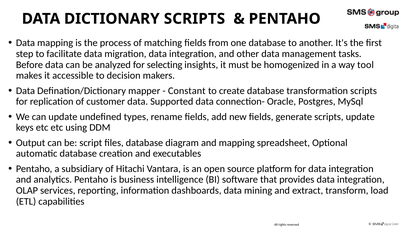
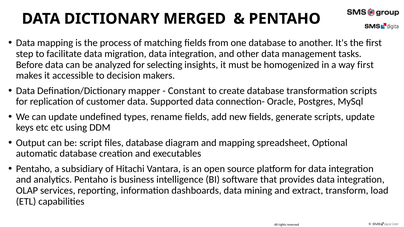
DICTIONARY SCRIPTS: SCRIPTS -> MERGED (195, 19)
way tool: tool -> first (365, 65)
